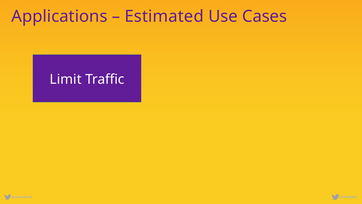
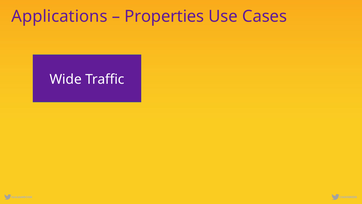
Estimated: Estimated -> Properties (164, 16)
Limit: Limit -> Wide (66, 79)
